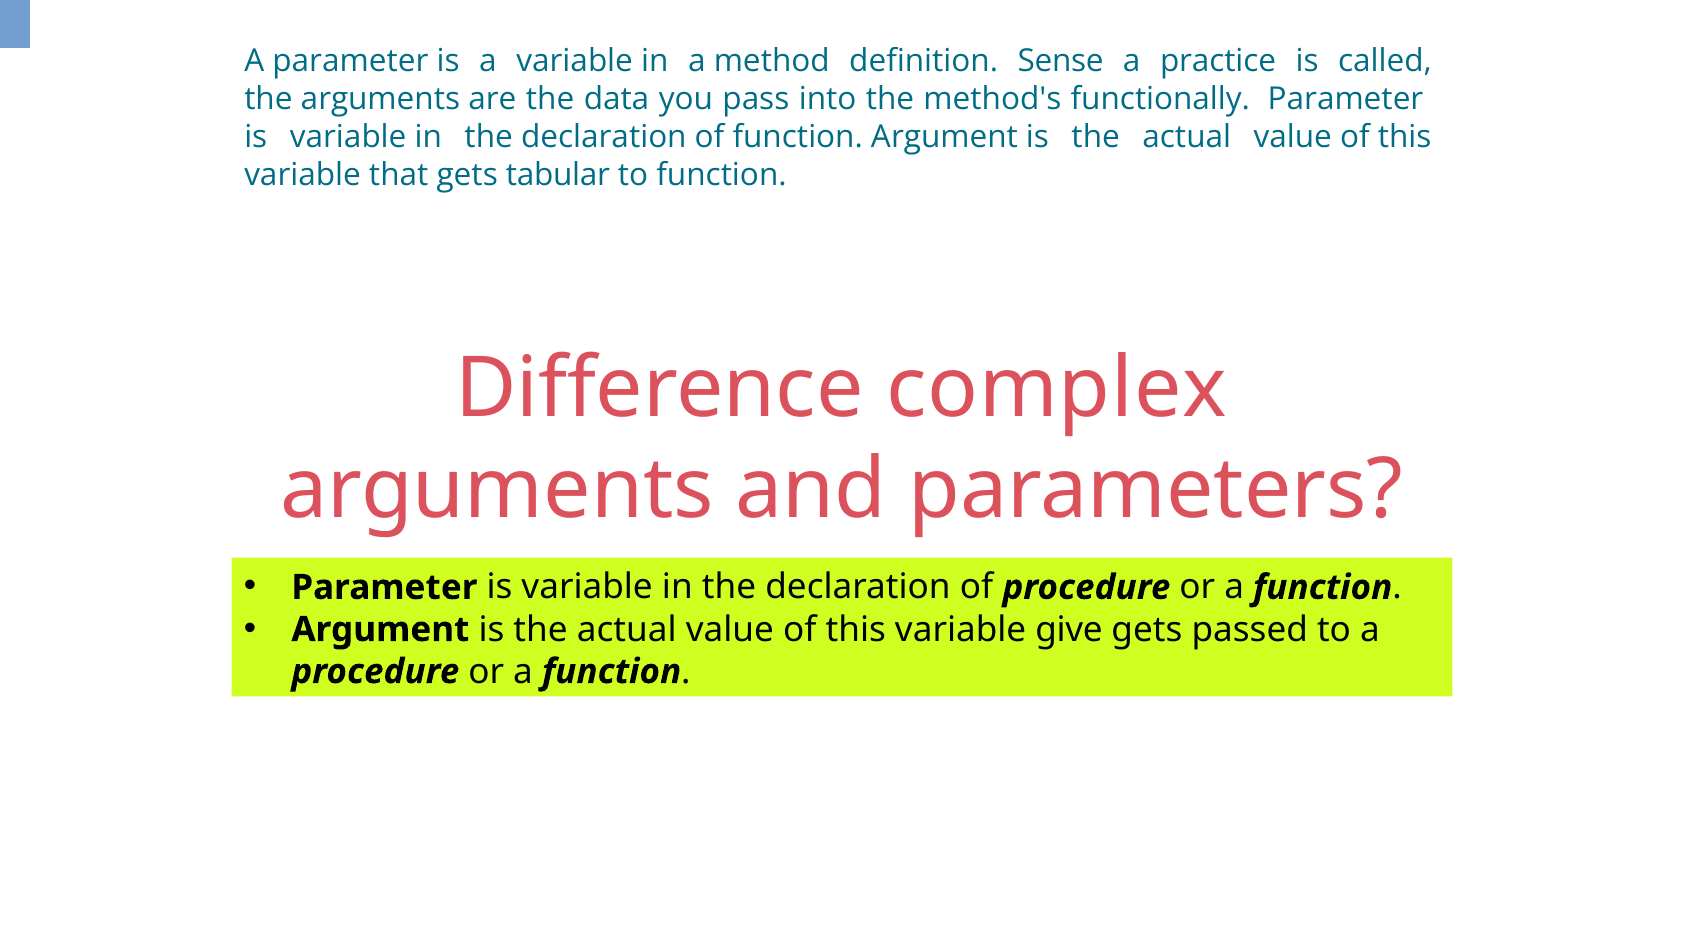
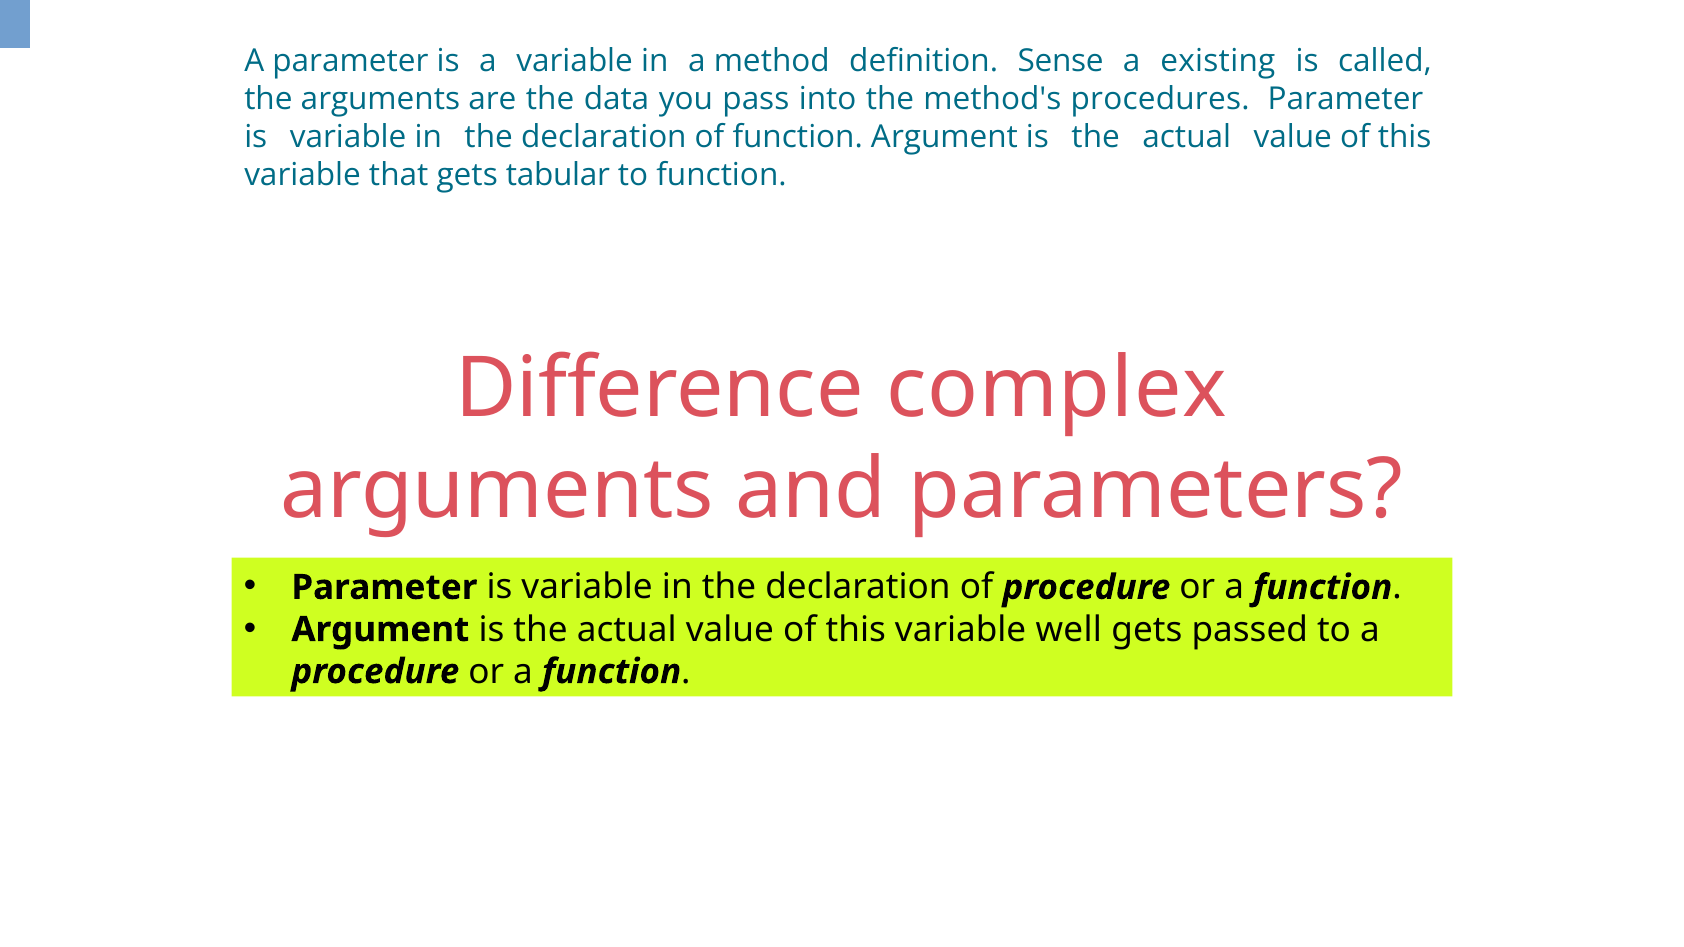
practice: practice -> existing (1218, 61)
functionally: functionally -> procedures (1160, 99)
give: give -> well (1069, 630)
